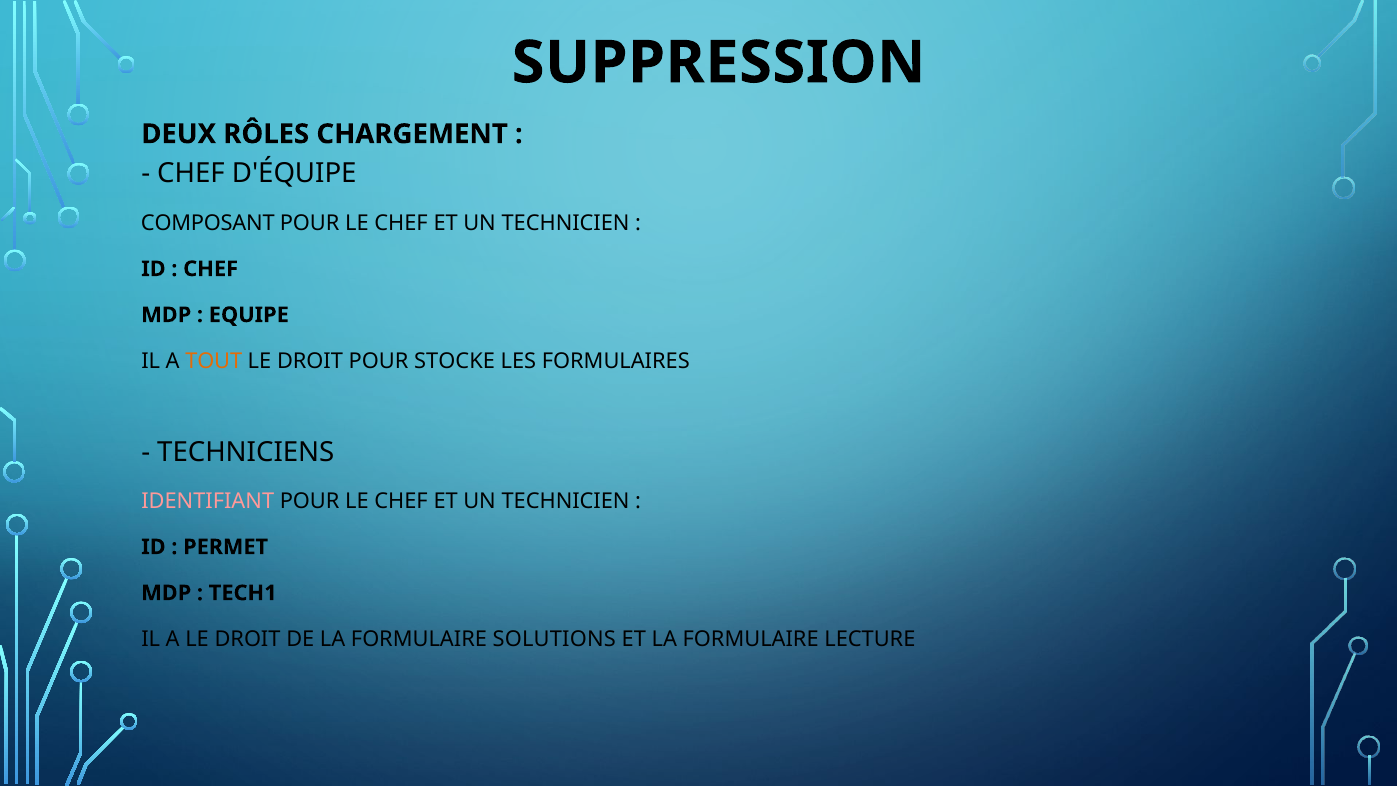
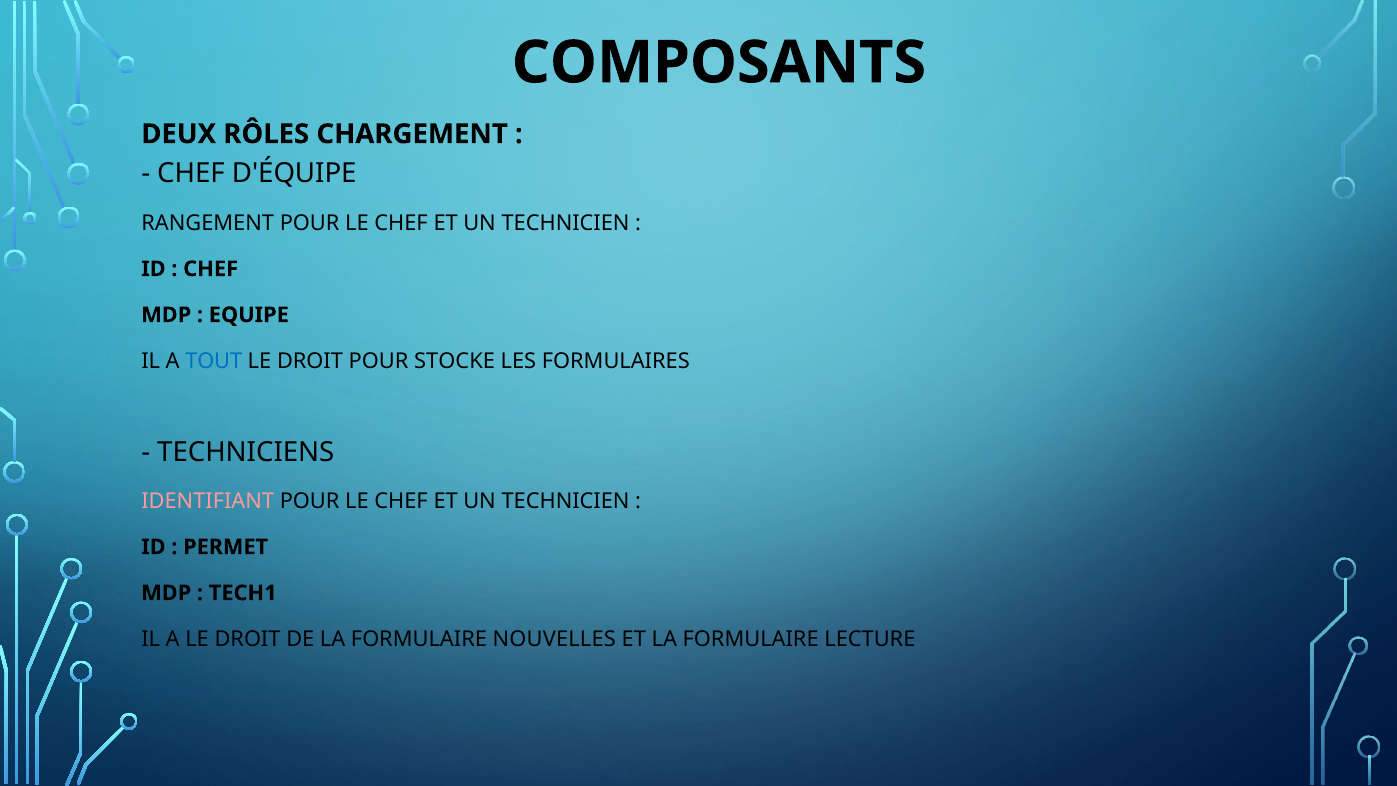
SUPPRESSION: SUPPRESSION -> COMPOSANTS (719, 63)
COMPOSANT: COMPOSANT -> RANGEMENT (208, 223)
TOUT colour: orange -> blue (214, 361)
SOLUTIONS: SOLUTIONS -> NOUVELLES (554, 639)
